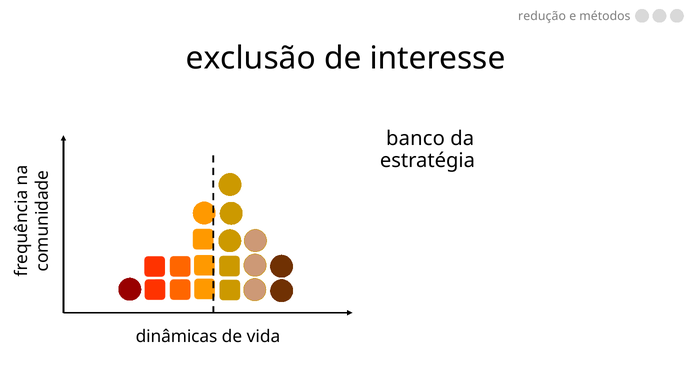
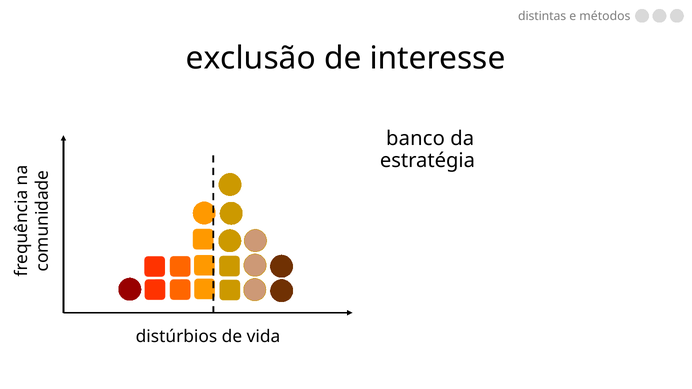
redução: redução -> distintas (542, 16)
dinâmicas: dinâmicas -> distúrbios (176, 337)
